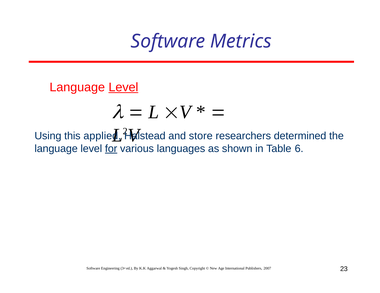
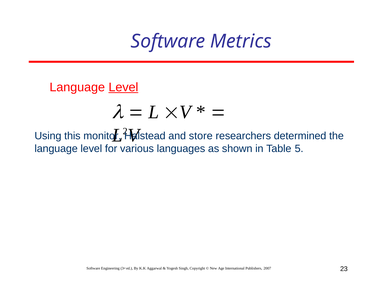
applied: applied -> monitor (102, 136)
for underline: present -> none (111, 149)
6: 6 -> 5 (299, 149)
